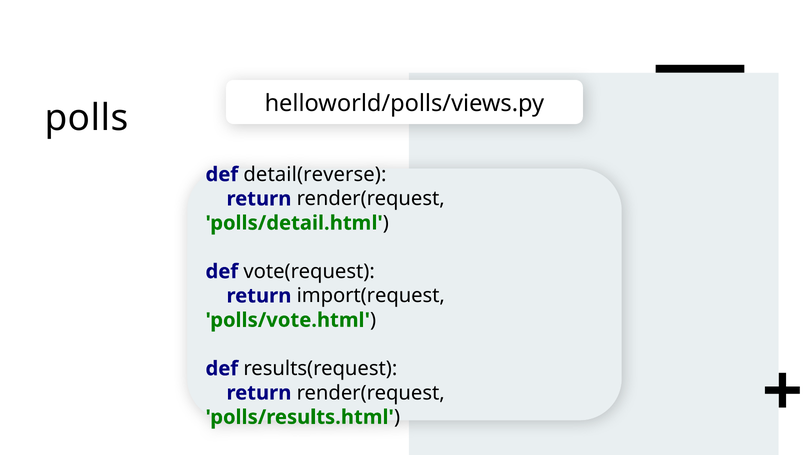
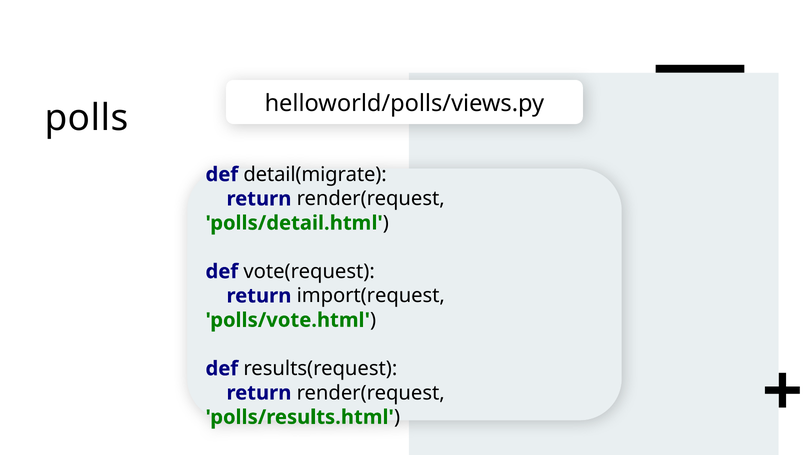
detail(reverse: detail(reverse -> detail(migrate (315, 175)
